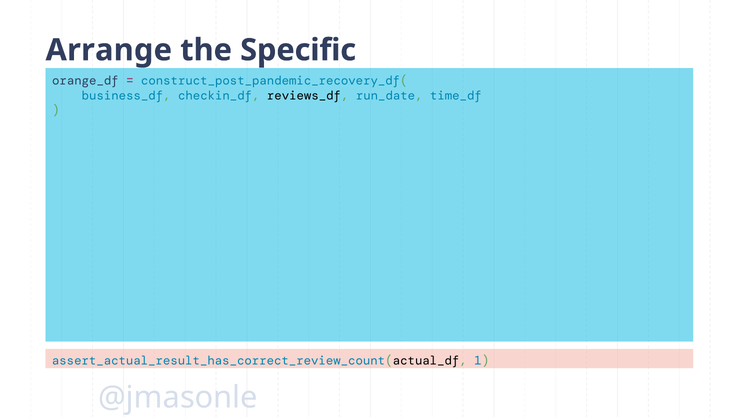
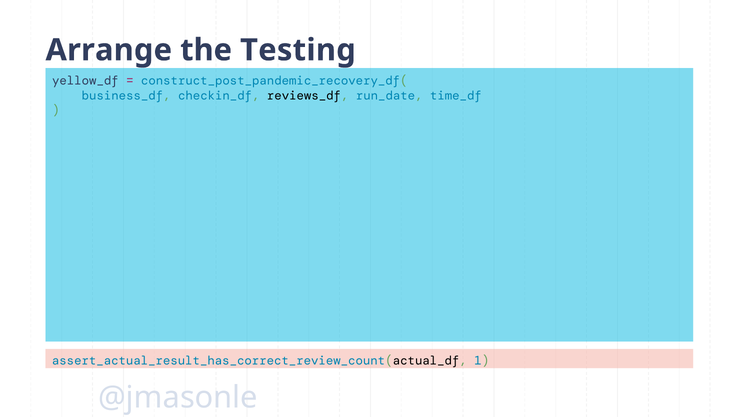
Specific: Specific -> Testing (298, 50)
orange_df: orange_df -> yellow_df (85, 81)
